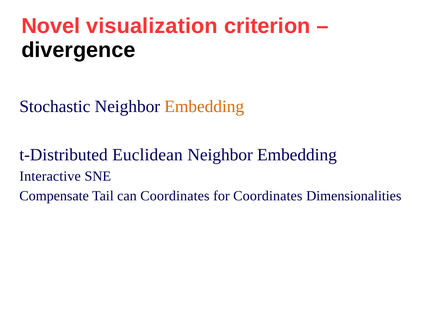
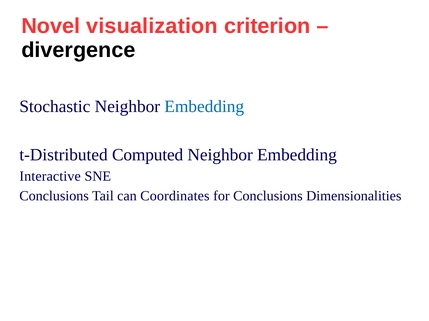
Embedding colour: orange -> blue (204, 107)
Euclidean: Euclidean -> Computed (148, 155)
Compensate: Compensate -> Conclusions (54, 196)
for Coordinates: Coordinates -> Conclusions (268, 196)
